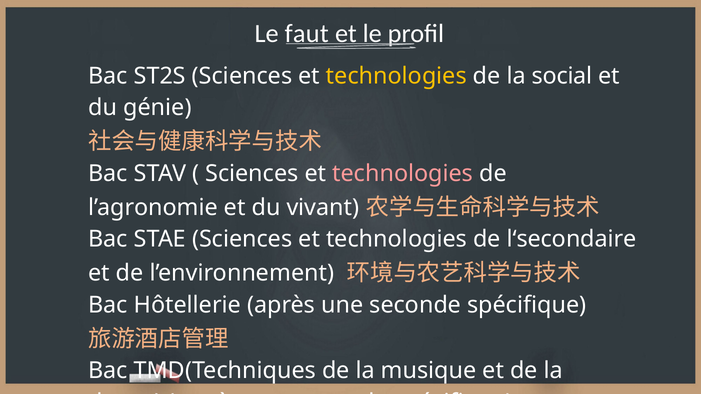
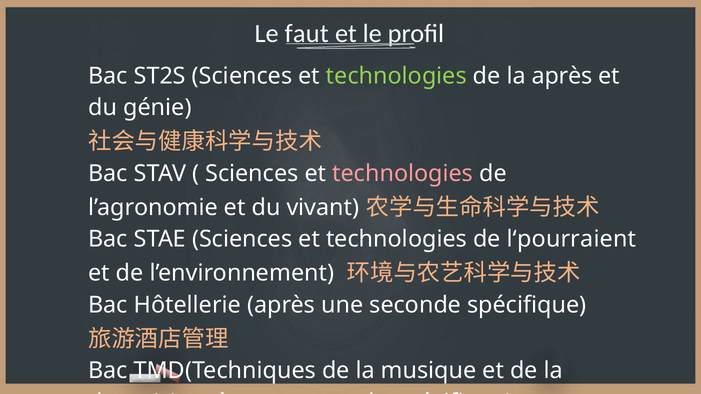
technologies colour: yellow -> light green (396, 76)
la social: social -> après (562, 76)
l‘secondaire: l‘secondaire -> l‘pourraient (571, 239)
